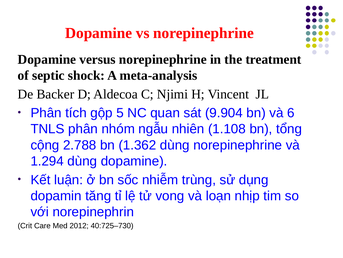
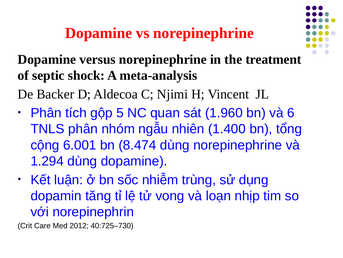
9.904: 9.904 -> 1.960 (224, 113)
1.108: 1.108 -> 1.400 (227, 129)
2.788: 2.788 -> 6.001 (80, 145)
1.362: 1.362 -> 8.474 (137, 145)
